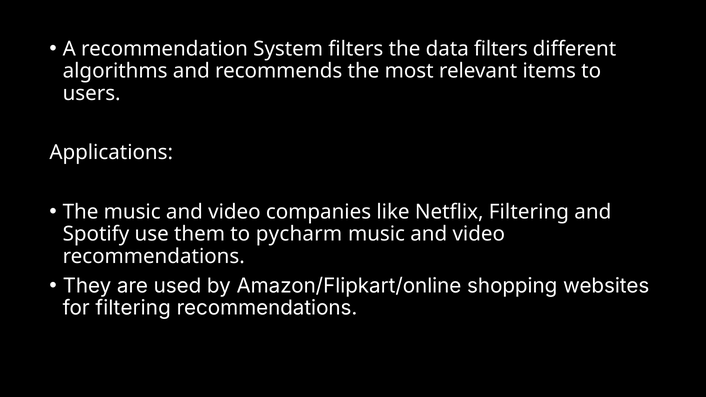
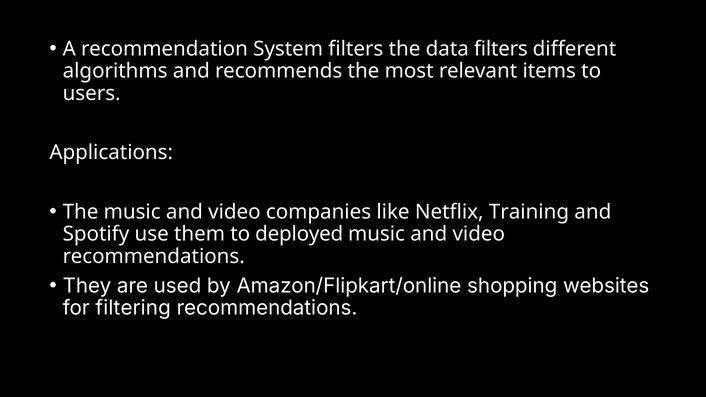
Netflix Filtering: Filtering -> Training (529, 212)
pycharm: pycharm -> deployed (299, 234)
